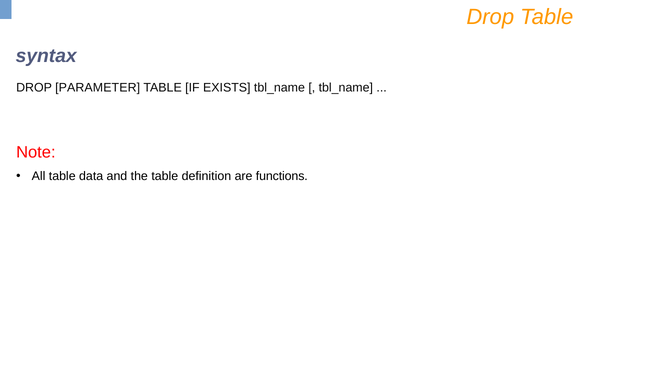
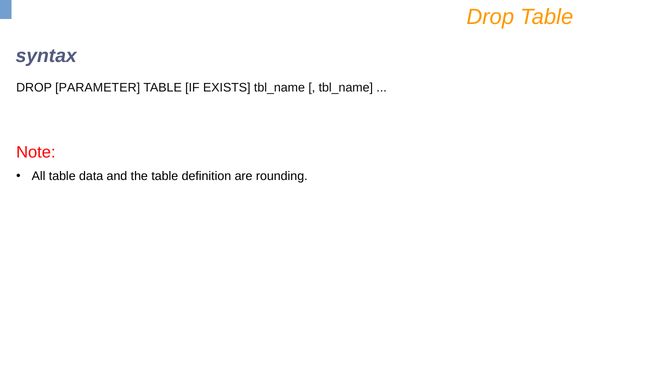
functions: functions -> rounding (282, 176)
